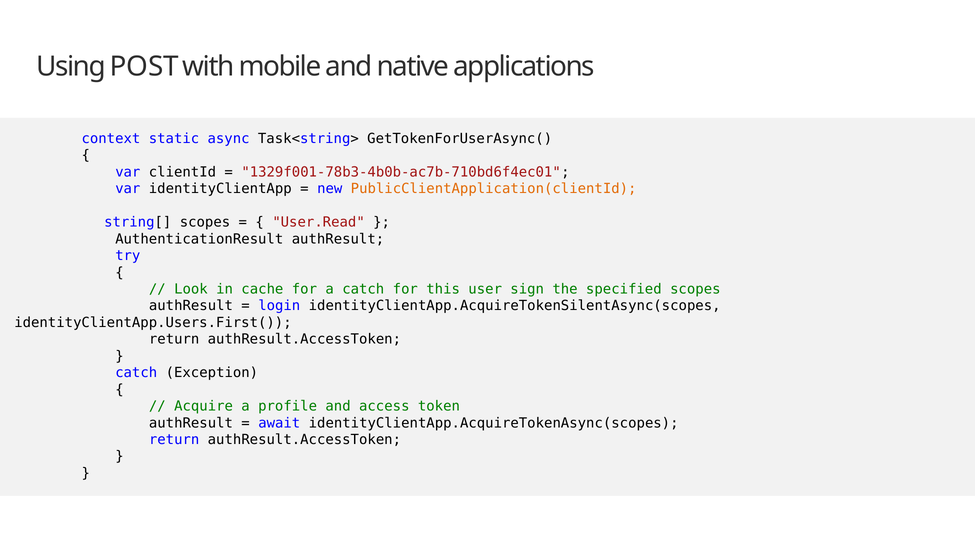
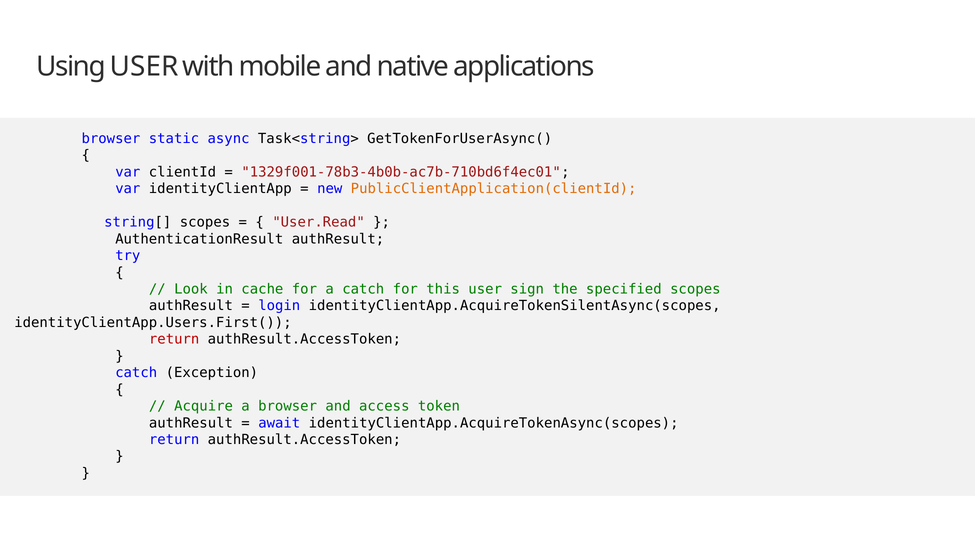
Using POST: POST -> USER (144, 67)
context: context -> browser (111, 139)
return colour: black -> red (174, 340)
a profile: profile -> browser (288, 406)
